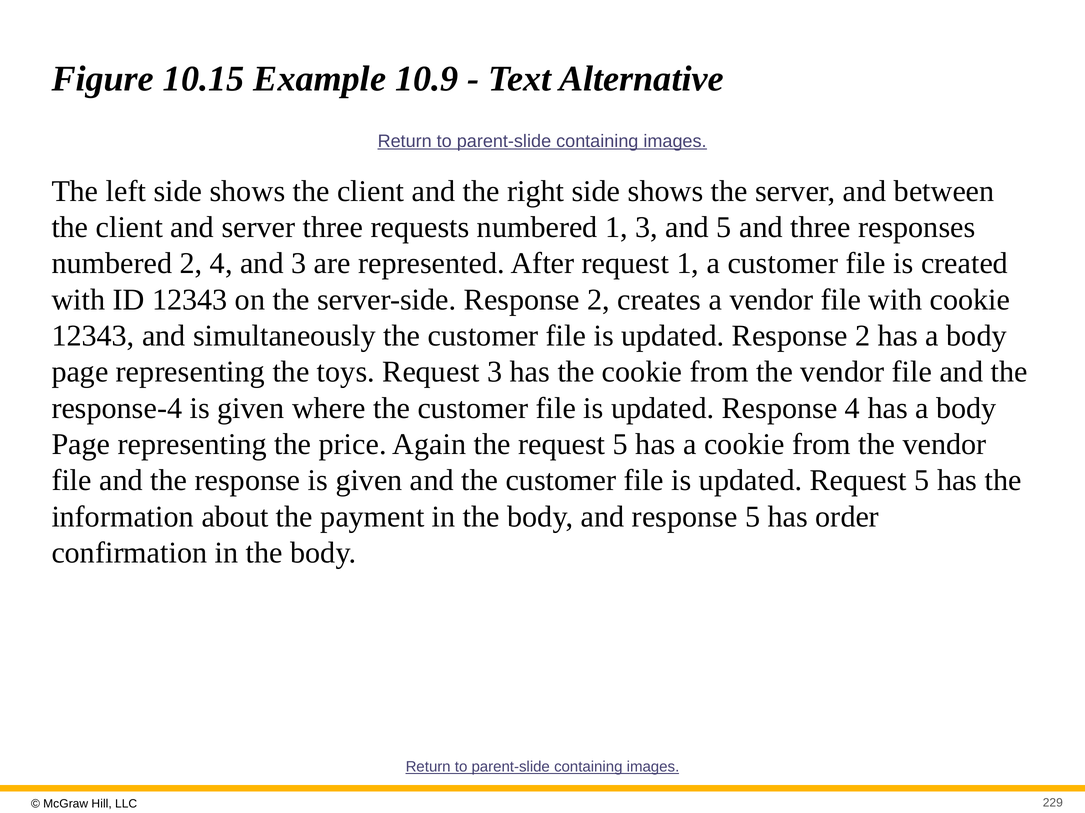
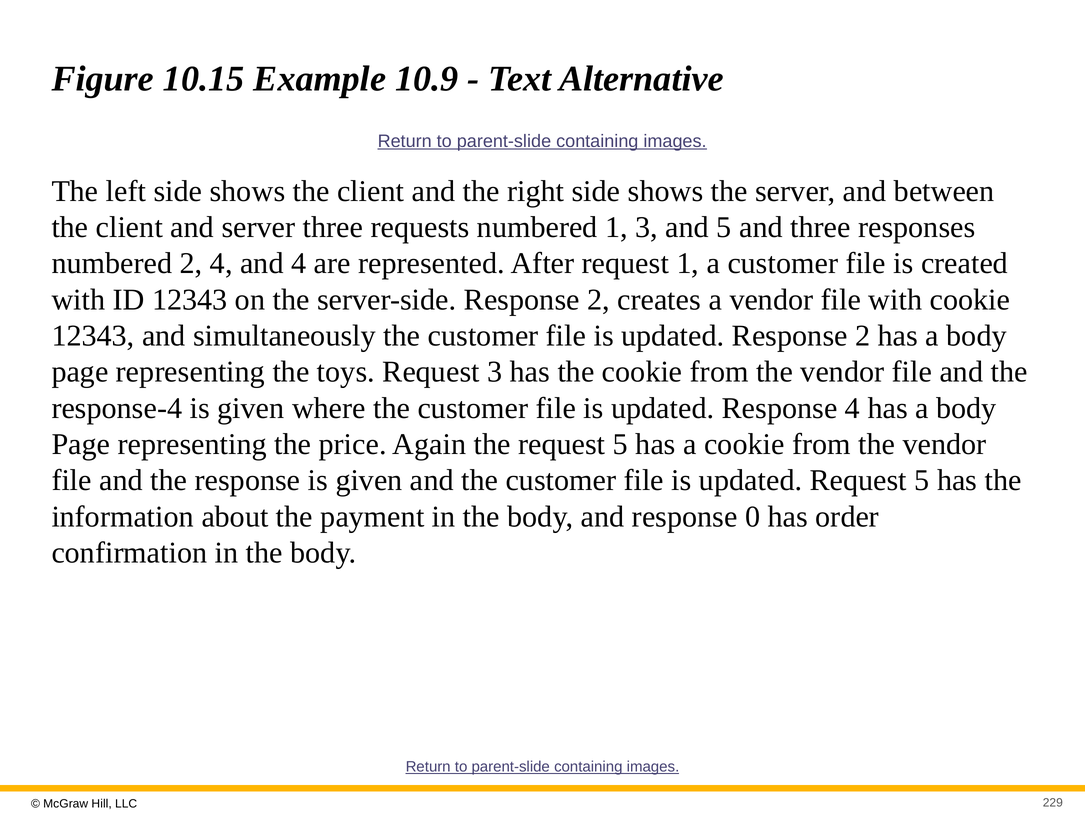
and 3: 3 -> 4 (299, 264)
response 5: 5 -> 0 (753, 517)
